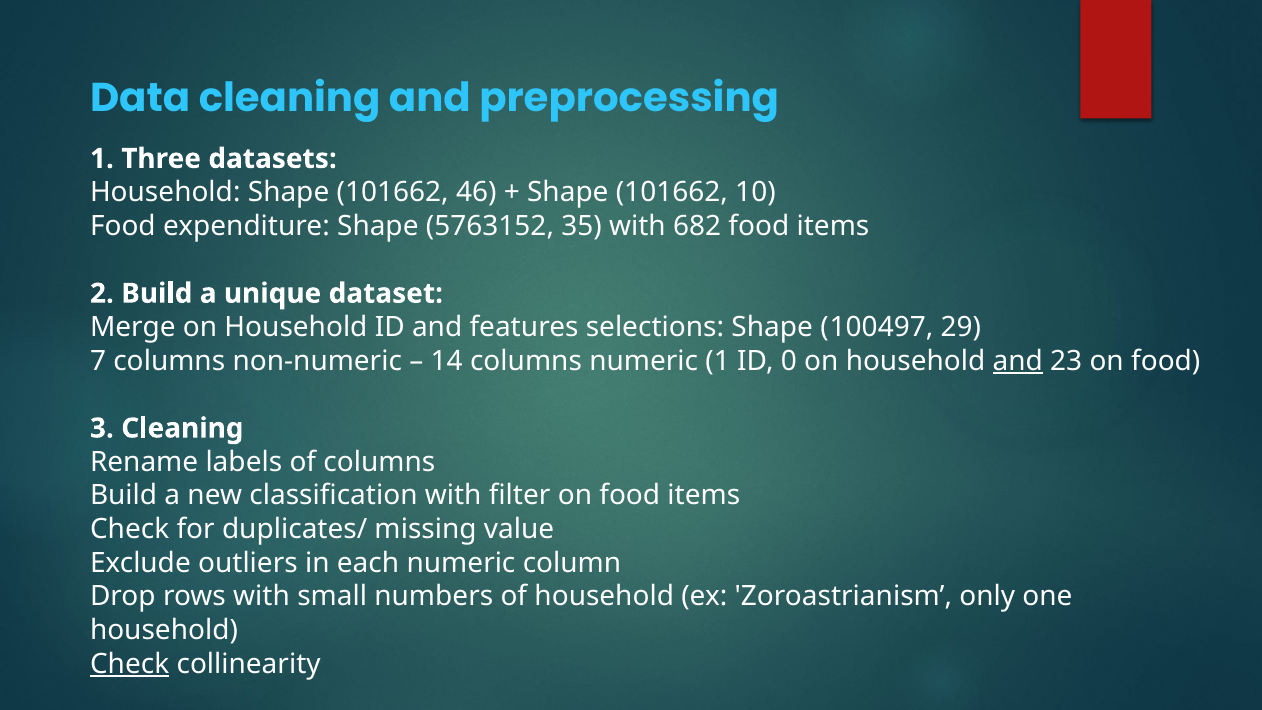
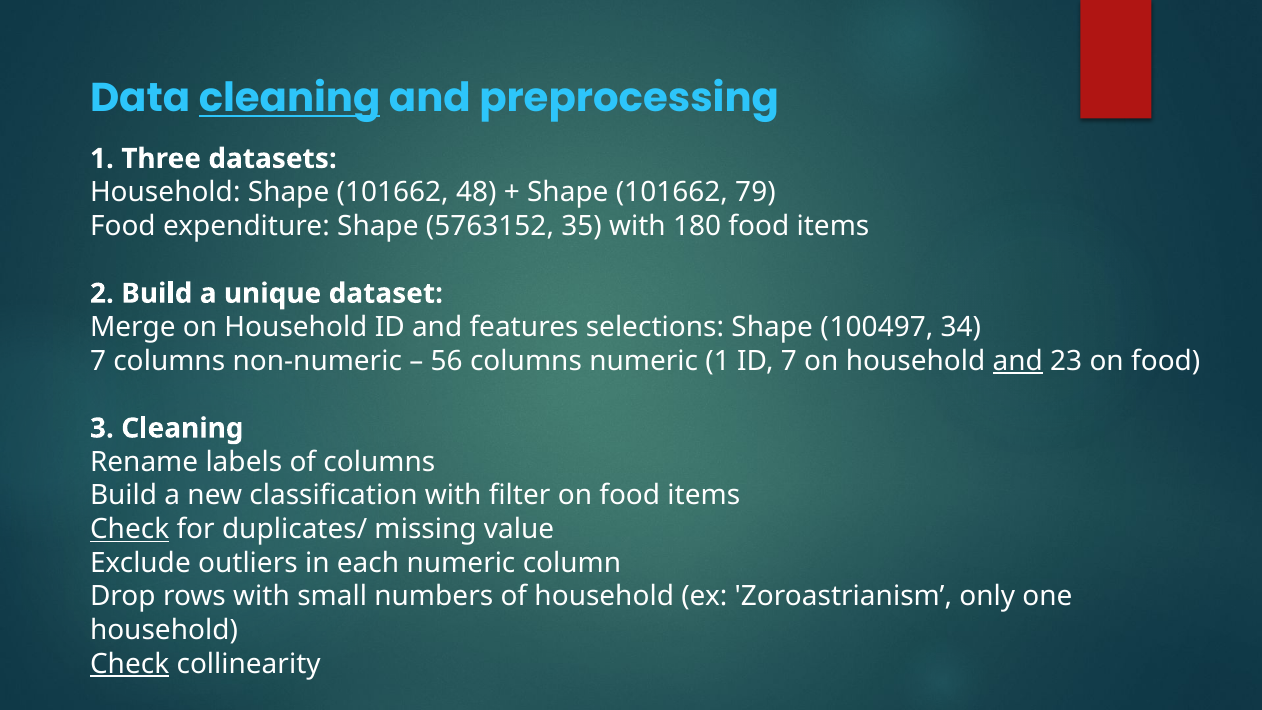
cleaning underline: none -> present (290, 99)
46: 46 -> 48 (476, 192)
10: 10 -> 79 (755, 192)
682: 682 -> 180 (697, 226)
29: 29 -> 34 (961, 327)
14: 14 -> 56 (447, 361)
ID 0: 0 -> 7 (789, 361)
Check underline: none -> present (130, 529)
